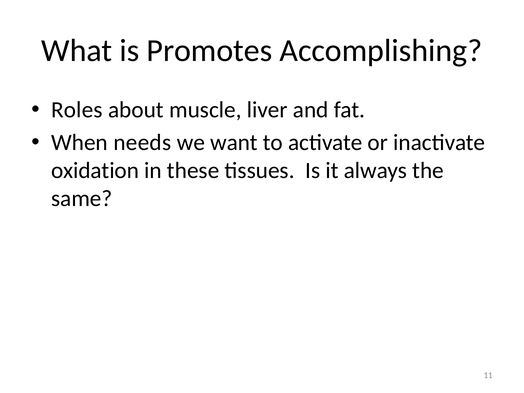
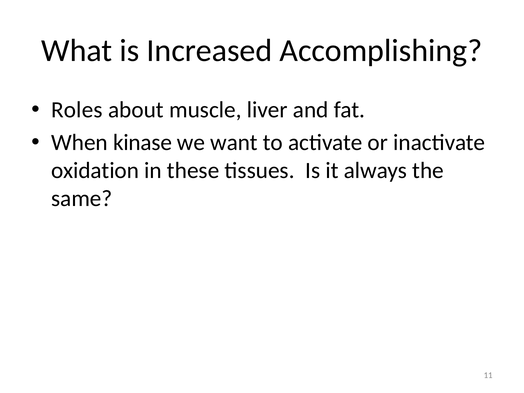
Promotes: Promotes -> Increased (209, 51)
needs: needs -> kinase (143, 143)
